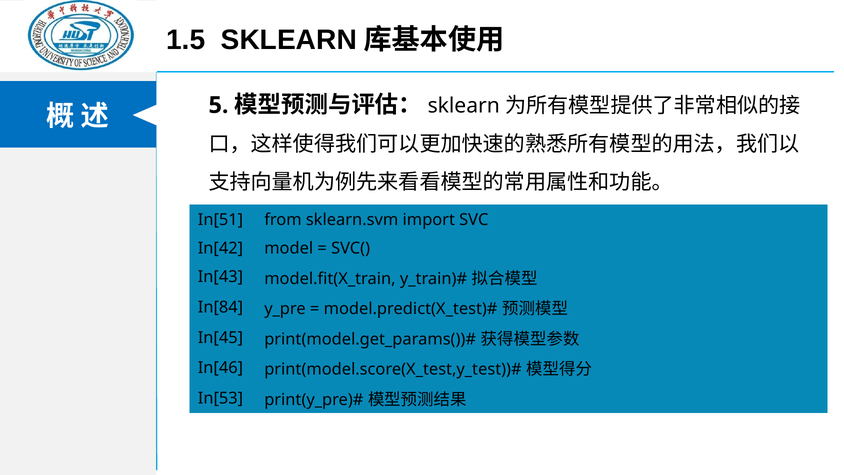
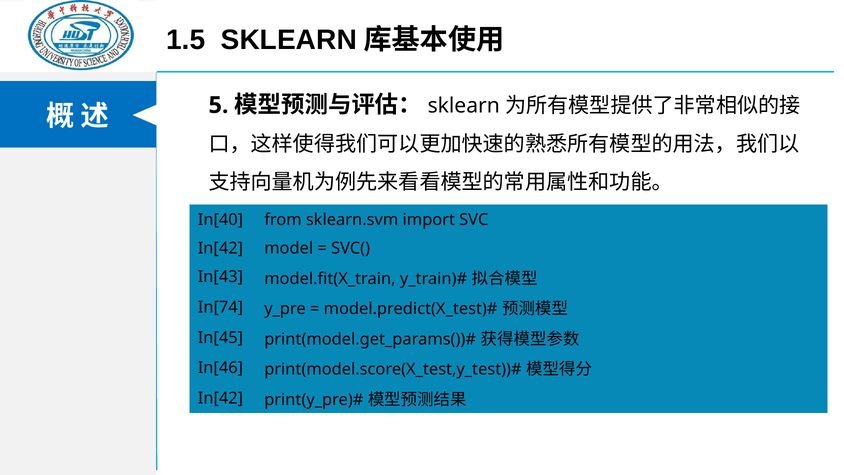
In[51: In[51 -> In[40 (220, 219)
In[84: In[84 -> In[74 (220, 307)
In[53: In[53 -> In[42 (220, 398)
